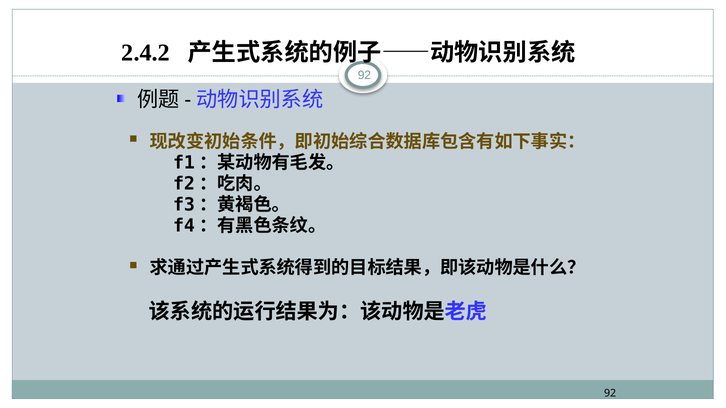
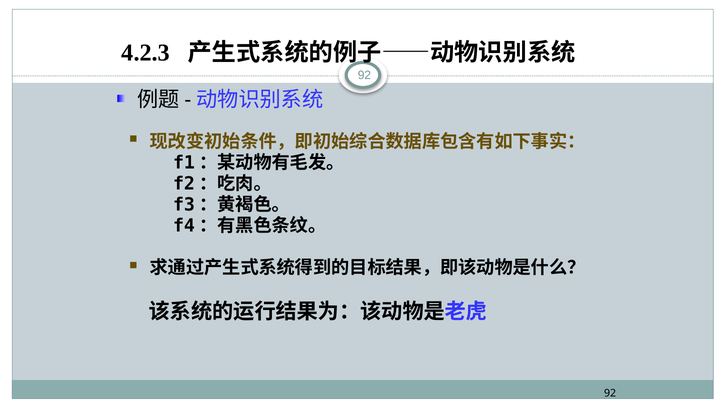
2.4.2: 2.4.2 -> 4.2.3 (146, 53)
